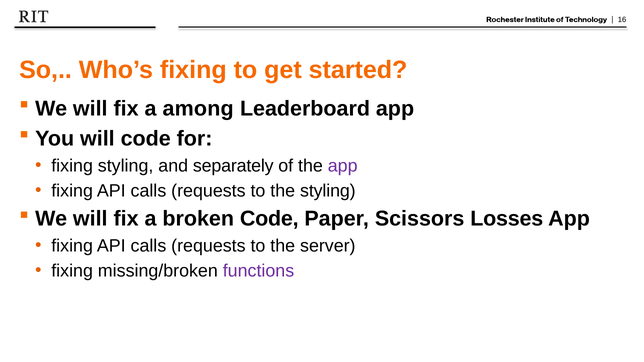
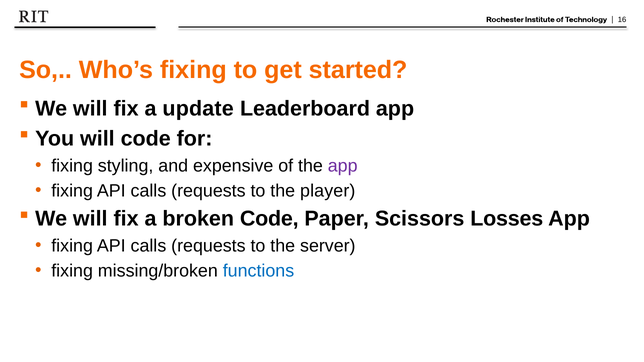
among: among -> update (198, 109)
separately: separately -> expensive (233, 166)
the styling: styling -> player (328, 191)
functions colour: purple -> blue (258, 271)
